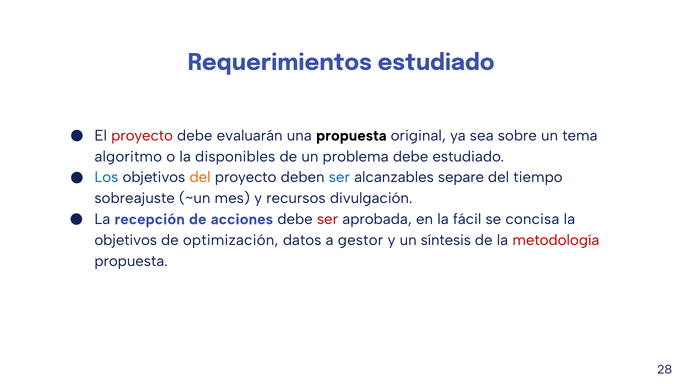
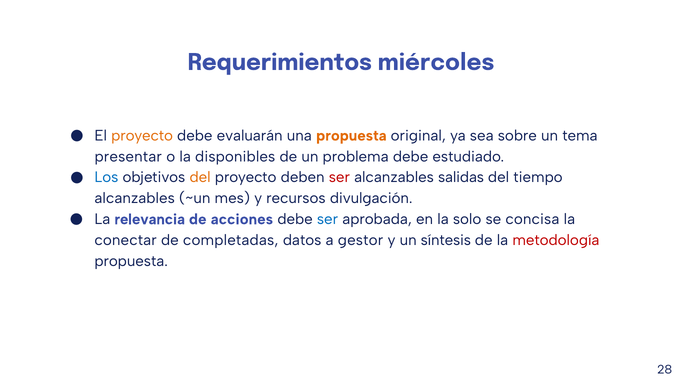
Requerimientos estudiado: estudiado -> miércoles (436, 62)
proyecto colour: red -> orange (142, 135)
propuesta colour: black -> orange (351, 135)
algoritmo: algoritmo -> presentar (128, 156)
ser colour: blue -> red (339, 177)
separe: separe -> salidas (461, 177)
sobreajuste: sobreajuste -> alcanzables (135, 198)
recepción: recepción -> relevancia (150, 219)
ser colour: red -> blue (328, 219)
fácil: fácil -> solo (467, 219)
objetivos: objetivos -> conectar (126, 240)
optimización: optimización -> completadas (231, 240)
